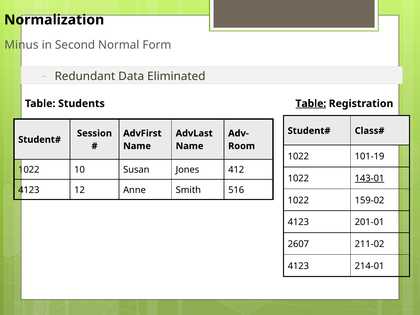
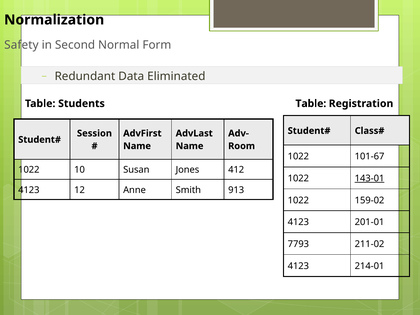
Minus: Minus -> Safety (21, 45)
Table underline: present -> none (311, 104)
101-19: 101-19 -> 101-67 (370, 157)
516: 516 -> 913 (236, 190)
2607: 2607 -> 7793 (298, 244)
